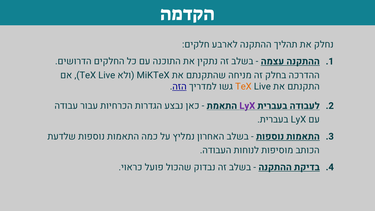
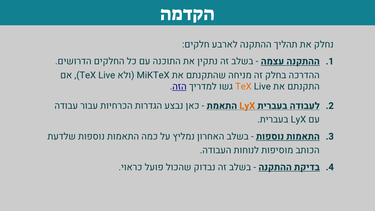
LyX colour: purple -> orange (247, 106)
